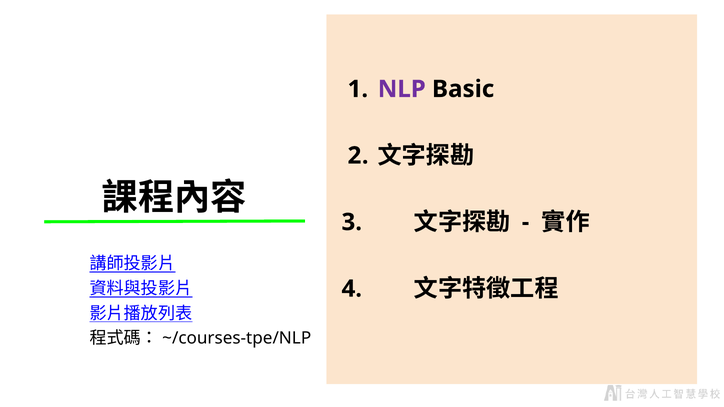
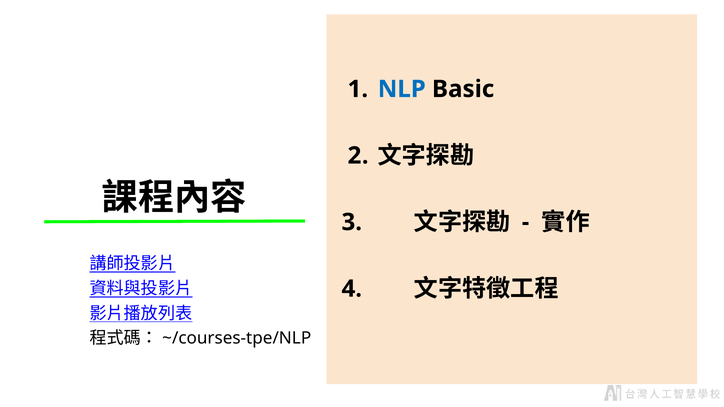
NLP colour: purple -> blue (402, 89)
